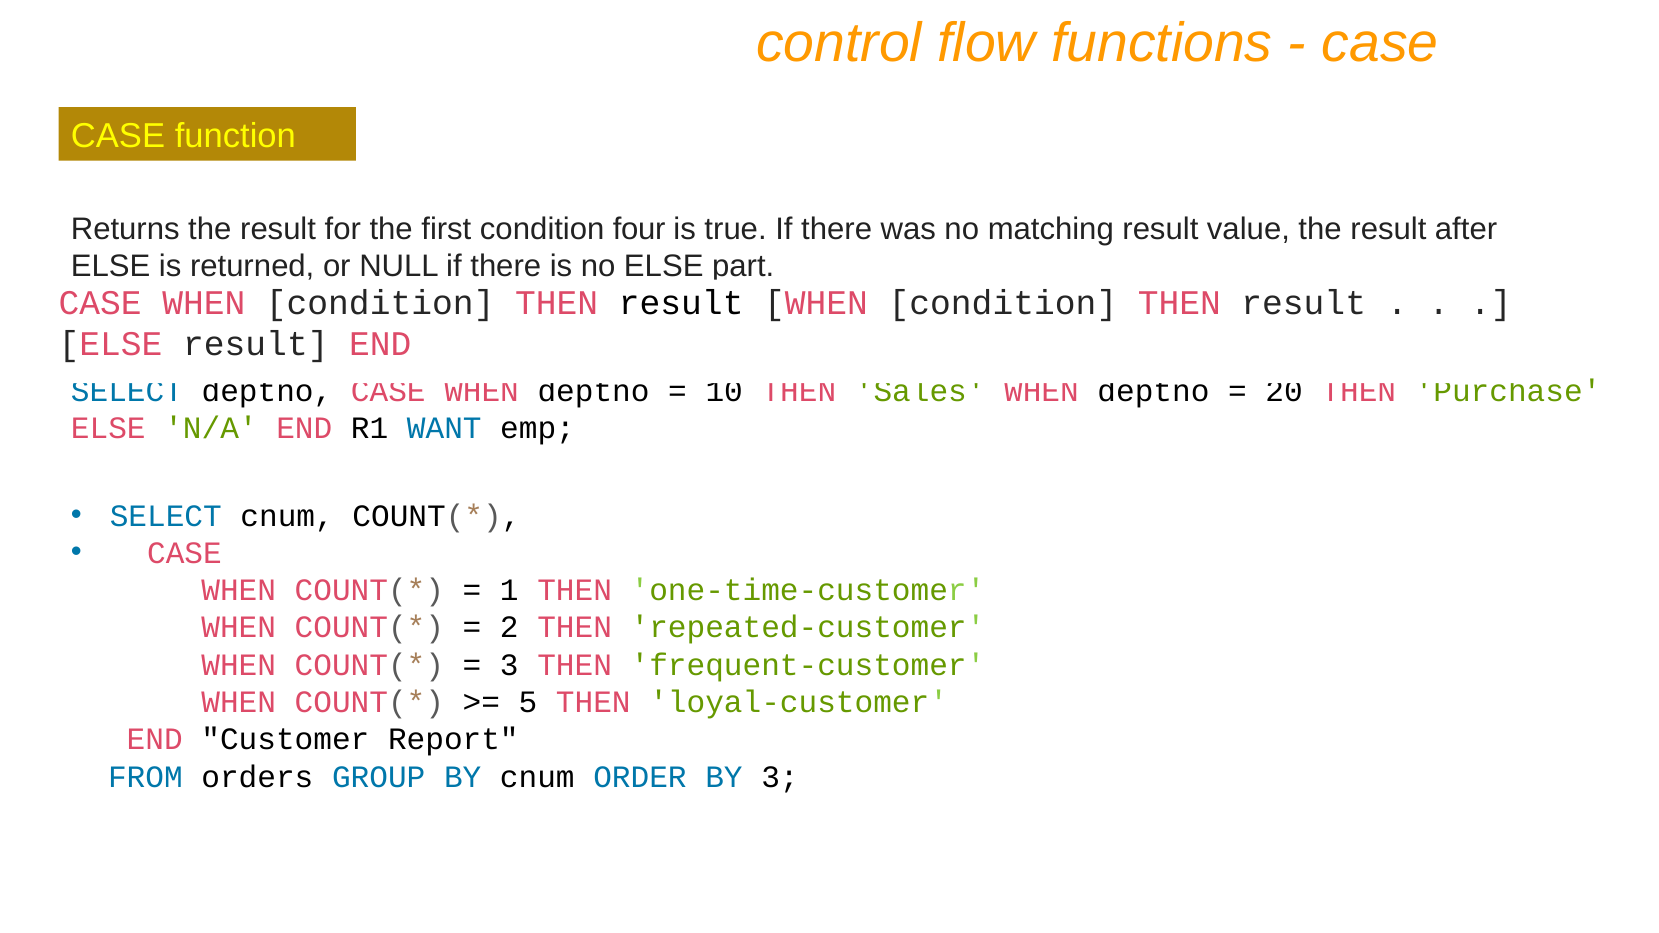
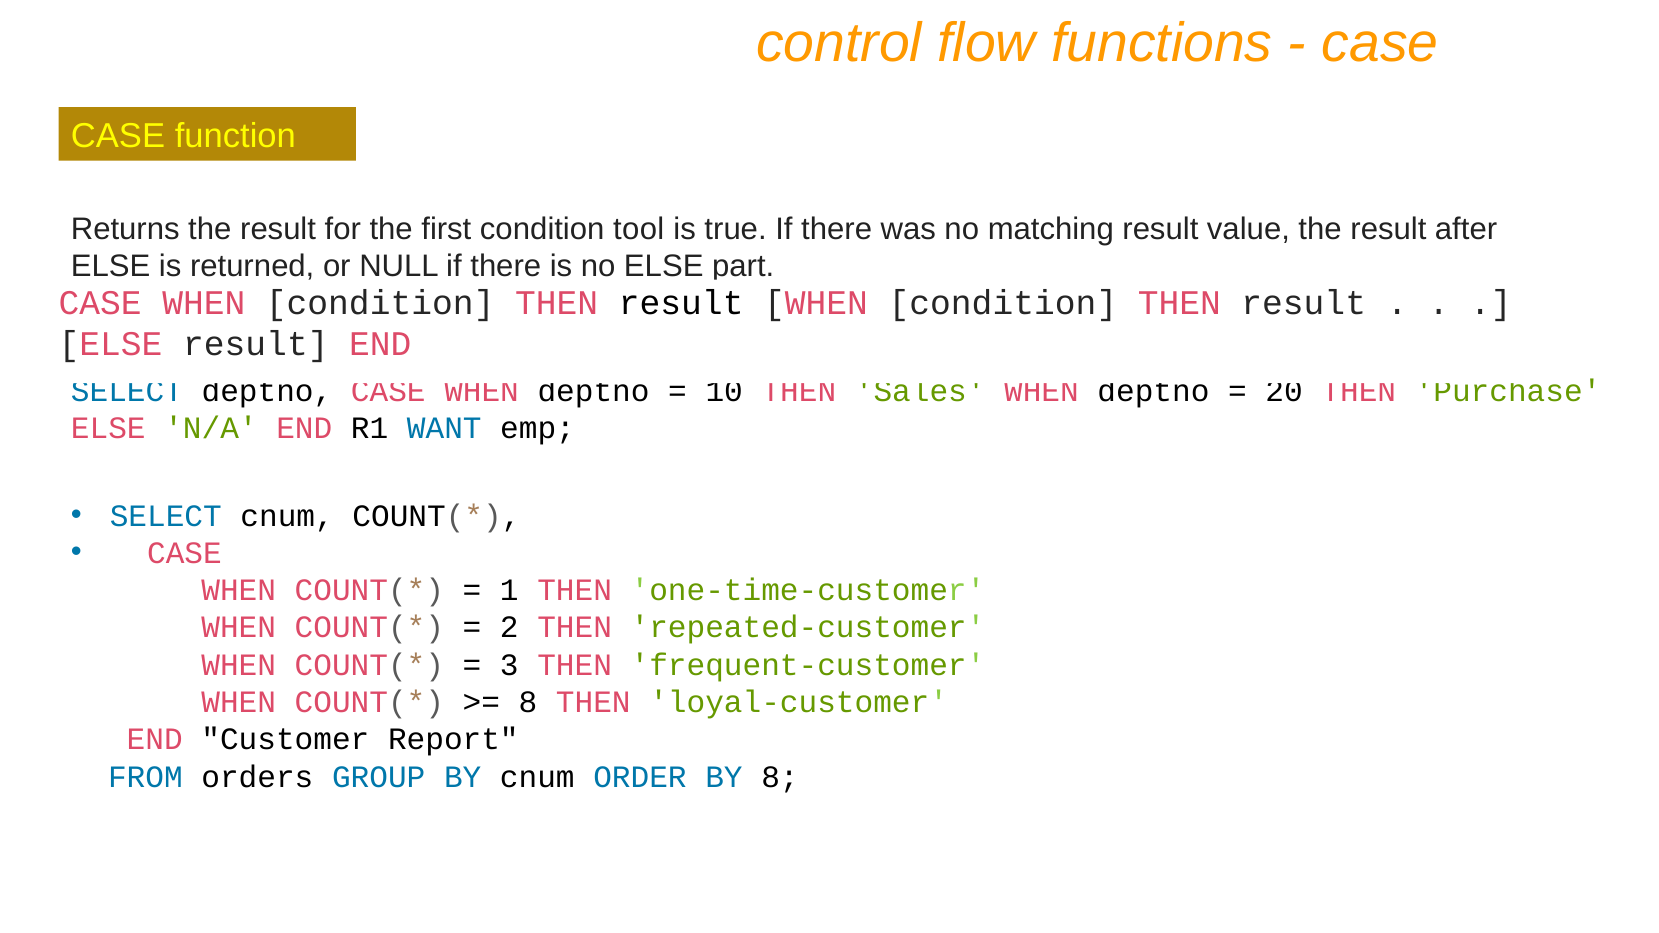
four: four -> tool (639, 229)
5: 5 -> 8 (528, 702)
BY 3: 3 -> 8 (780, 777)
